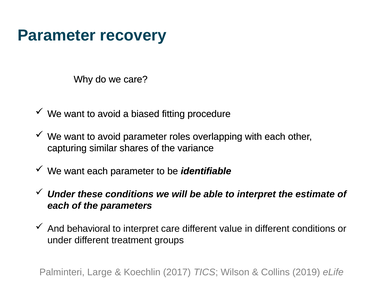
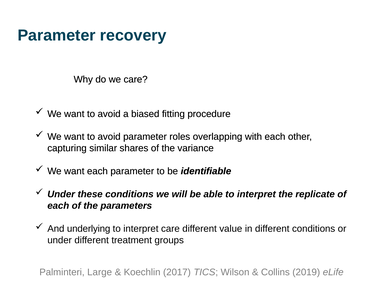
estimate: estimate -> replicate (315, 194)
behavioral: behavioral -> underlying (89, 229)
